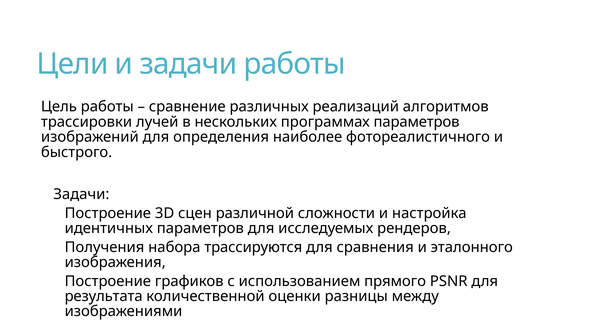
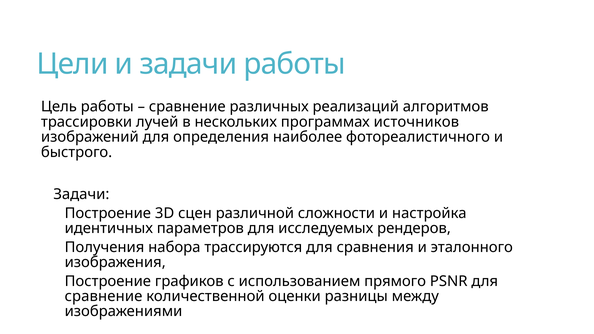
программах параметров: параметров -> источников (416, 122)
результата: результата -> сравнение (103, 296)
